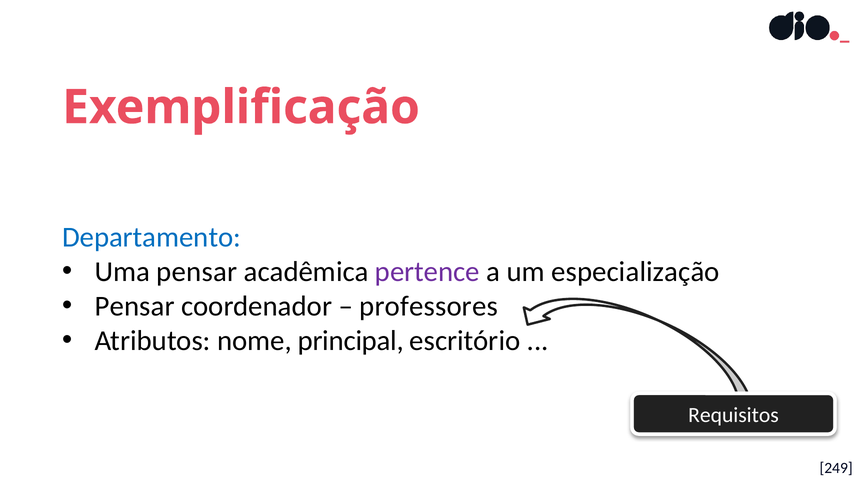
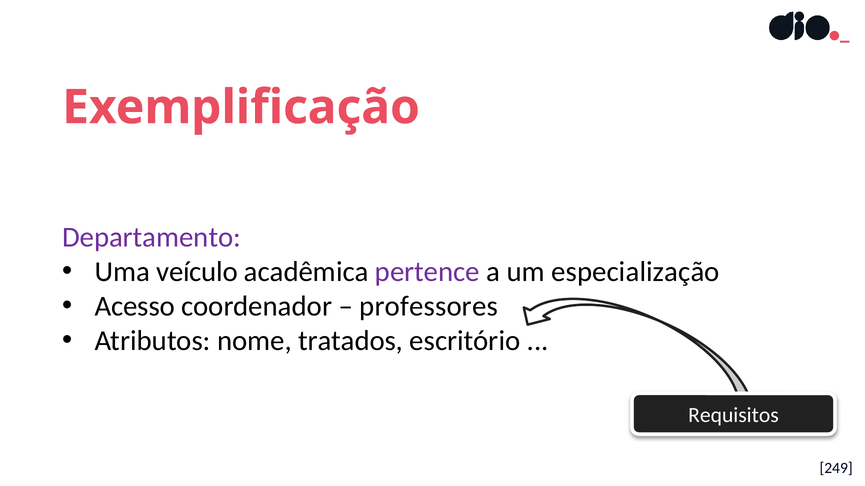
Departamento colour: blue -> purple (152, 238)
Uma pensar: pensar -> veículo (197, 272)
Pensar: Pensar -> Acesso (135, 307)
principal: principal -> tratados (351, 341)
